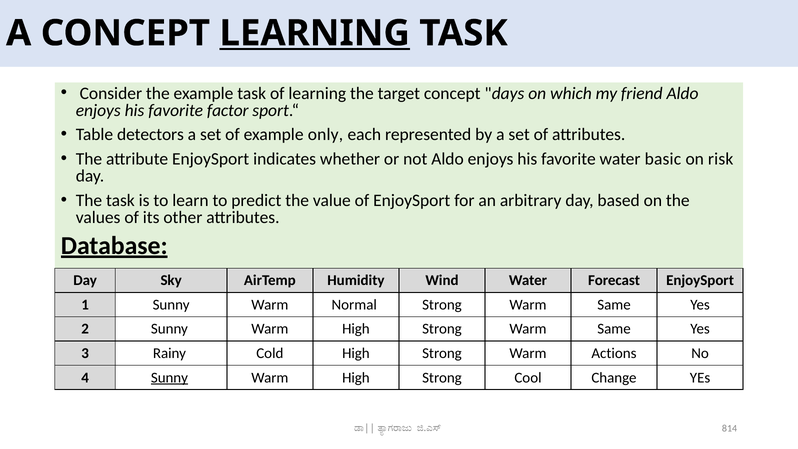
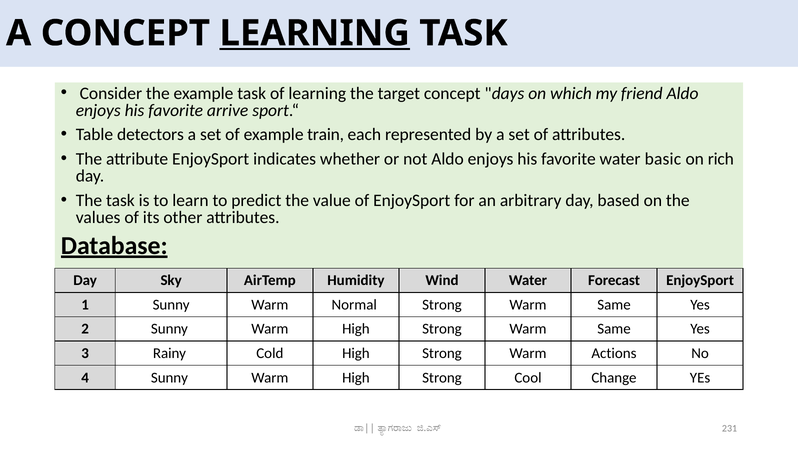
factor: factor -> arrive (228, 110)
only: only -> train (326, 135)
risk: risk -> rich (721, 159)
Sunny underline: present -> none (169, 377)
814: 814 -> 231 (730, 429)
